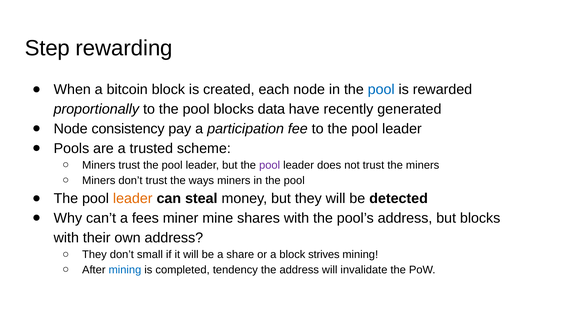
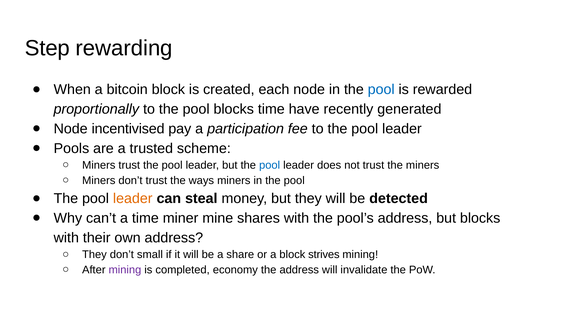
blocks data: data -> time (271, 109)
consistency: consistency -> incentivised (128, 129)
pool colour: purple -> blue (270, 166)
a fees: fees -> time (145, 218)
mining colour: blue -> purple (125, 270)
tendency: tendency -> economy (235, 270)
